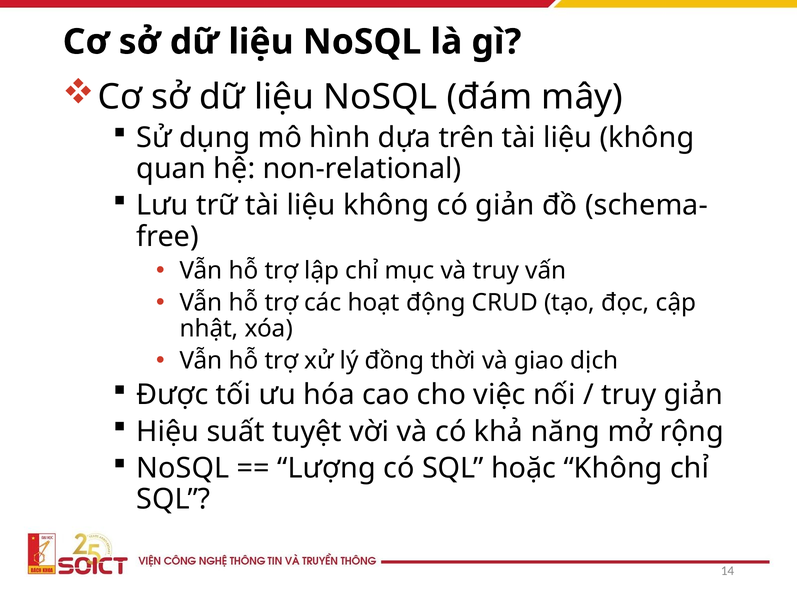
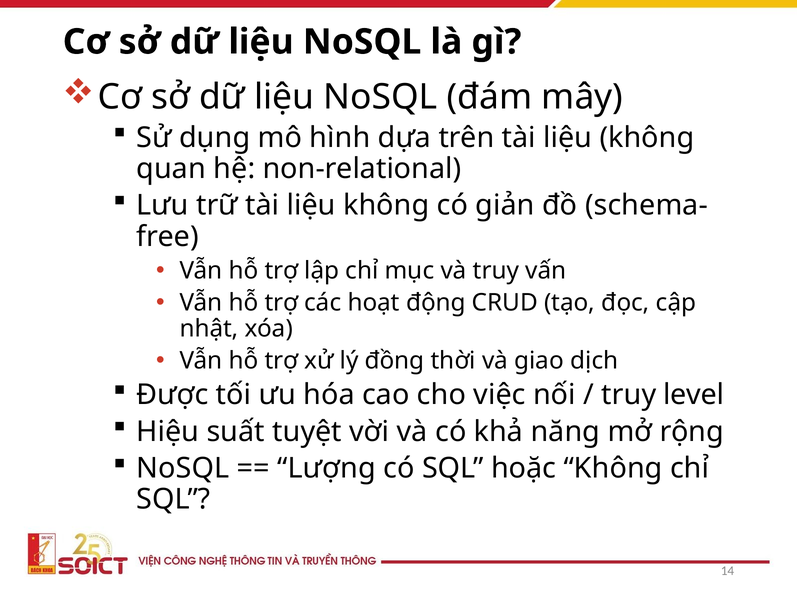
truy giản: giản -> level (694, 395)
